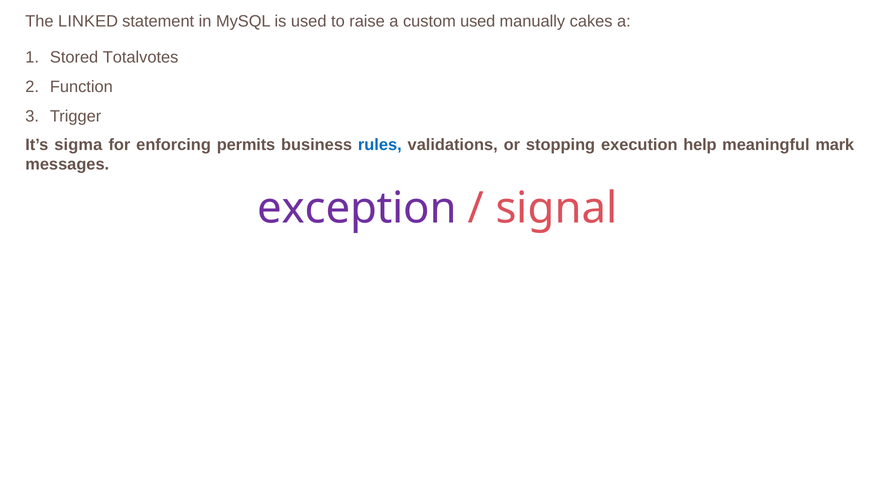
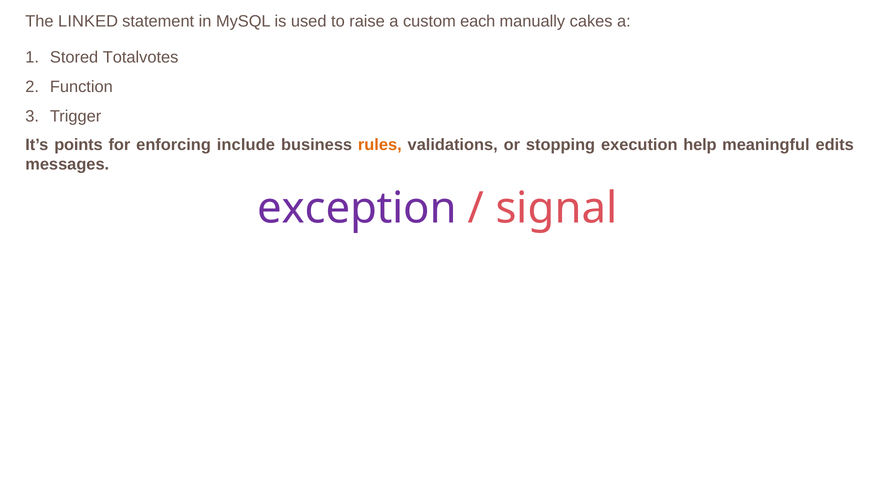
custom used: used -> each (478, 21)
sigma: sigma -> points (78, 145)
permits: permits -> include (246, 145)
rules colour: blue -> orange (380, 145)
mark: mark -> edits (835, 145)
